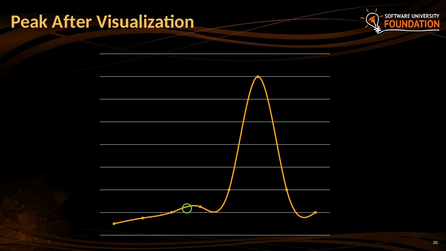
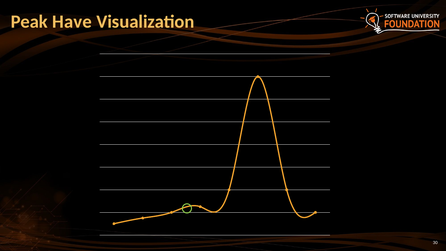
After: After -> Have (72, 22)
